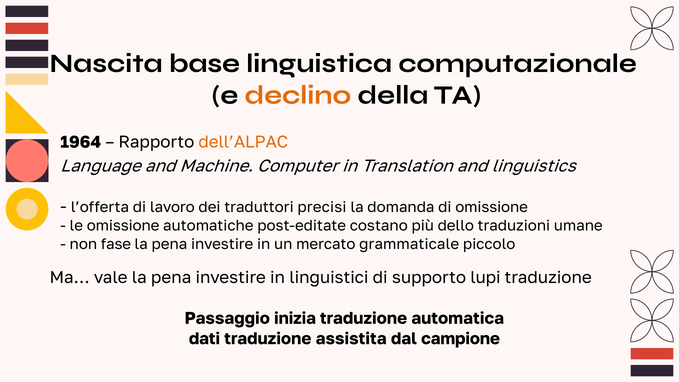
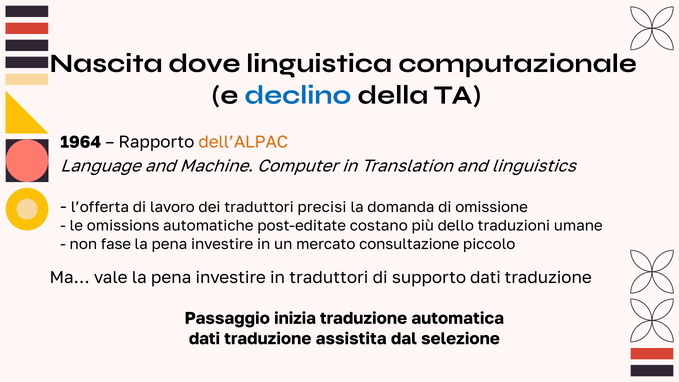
base: base -> dove (204, 63)
declino colour: orange -> blue (298, 95)
le omissione: omissione -> omissions (123, 226)
grammaticale: grammaticale -> consultazione (409, 244)
in linguistici: linguistici -> traduttori (329, 277)
supporto lupi: lupi -> dati (485, 277)
campione: campione -> selezione (460, 339)
